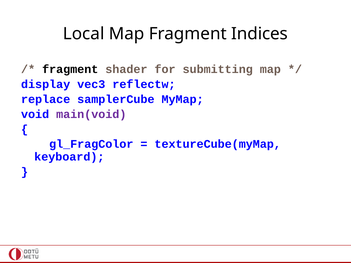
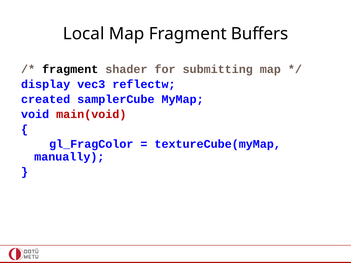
Indices: Indices -> Buffers (260, 34)
replace: replace -> created (46, 99)
main(void colour: purple -> red (91, 114)
keyboard: keyboard -> manually (69, 157)
